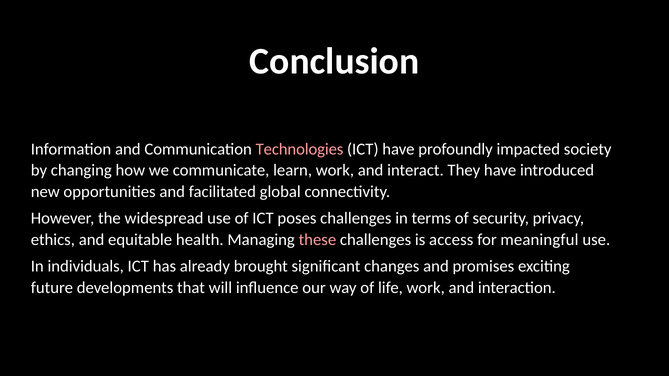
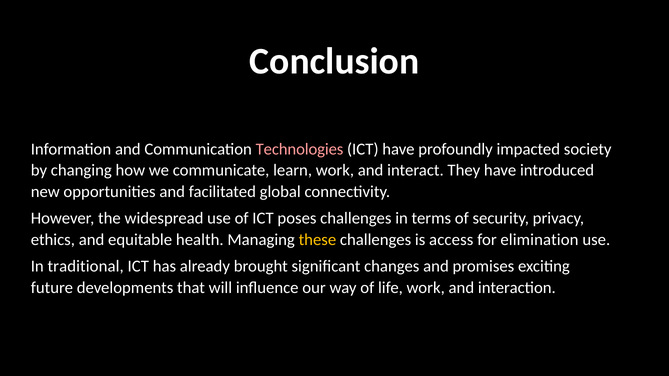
these colour: pink -> yellow (317, 240)
meaningful: meaningful -> elimination (539, 240)
individuals: individuals -> traditional (86, 267)
